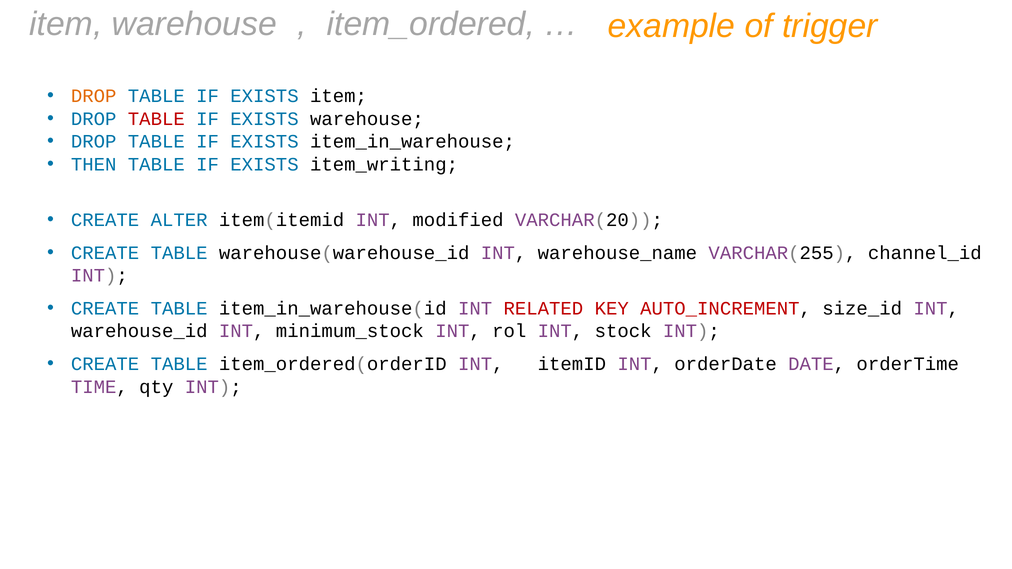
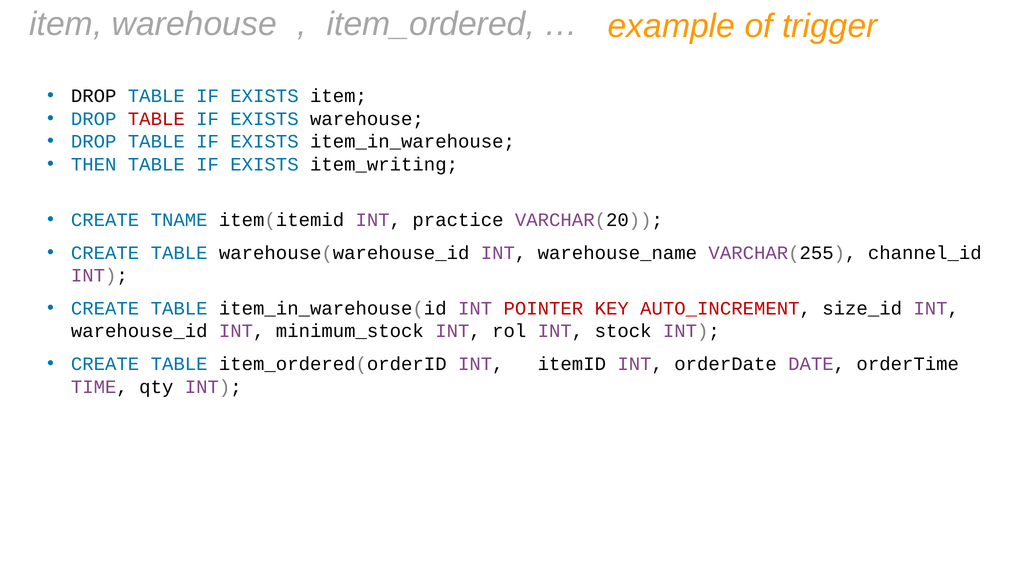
DROP colour: orange -> black (94, 96)
ALTER: ALTER -> TNAME (179, 220)
modified: modified -> practice (458, 220)
RELATED: RELATED -> POINTER (543, 309)
